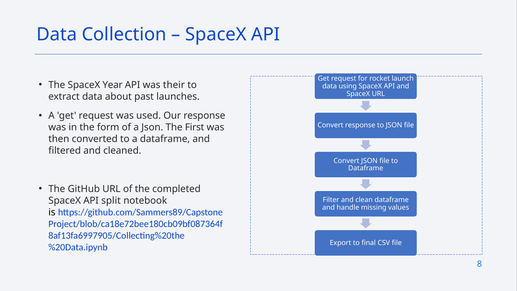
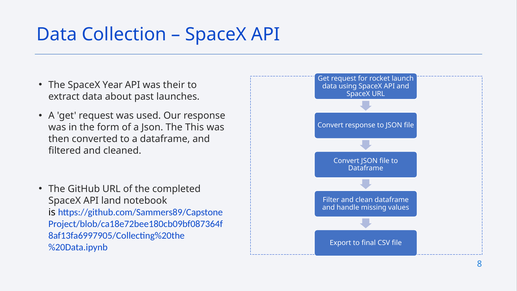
First: First -> This (194, 127)
split: split -> land (111, 200)
